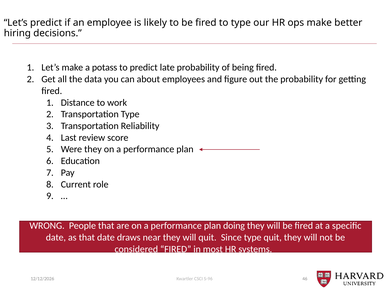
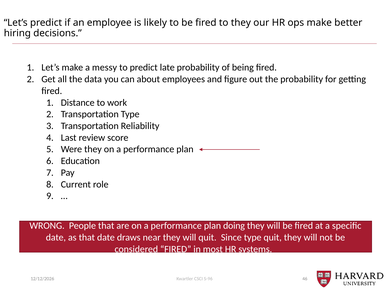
to type: type -> they (241, 23)
potass: potass -> messy (105, 67)
